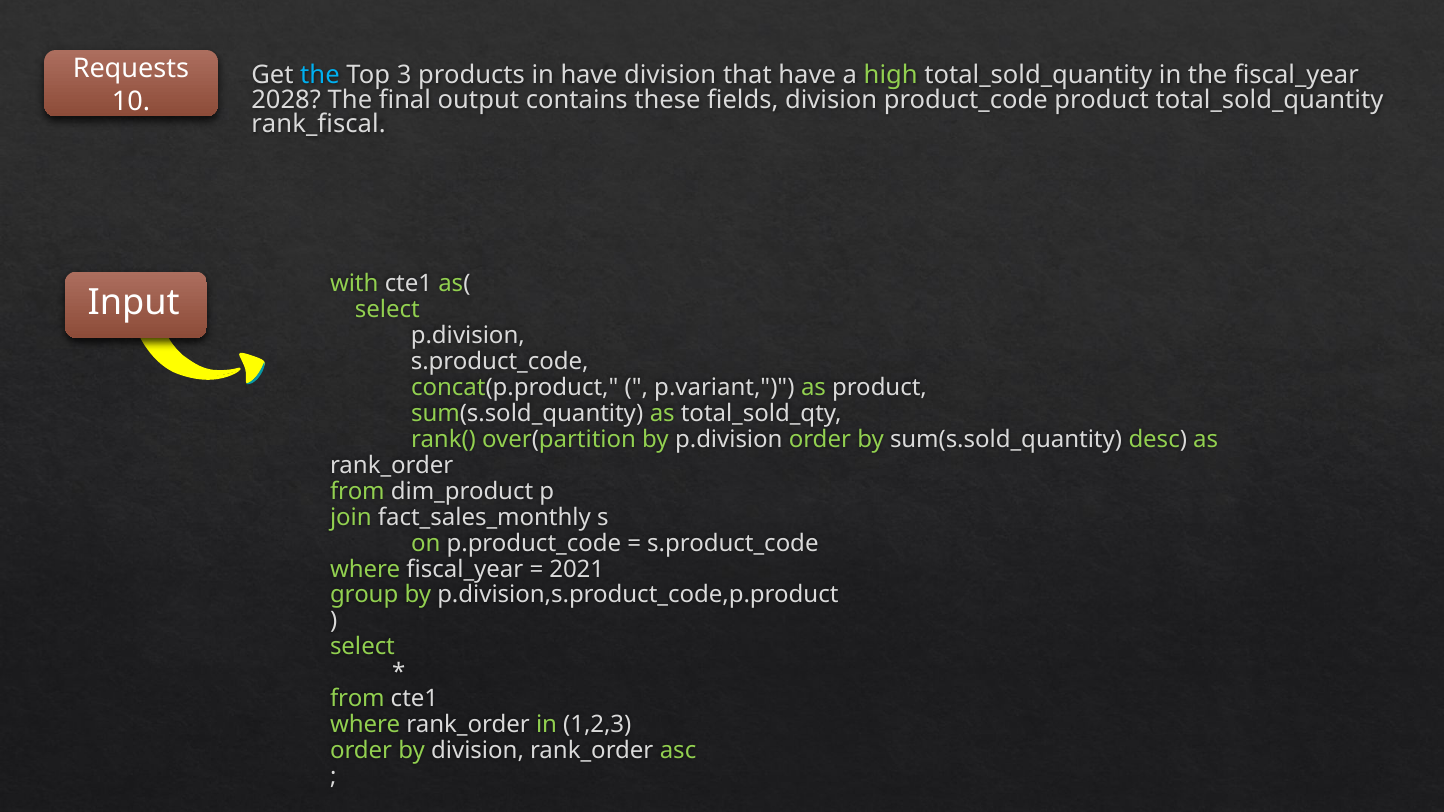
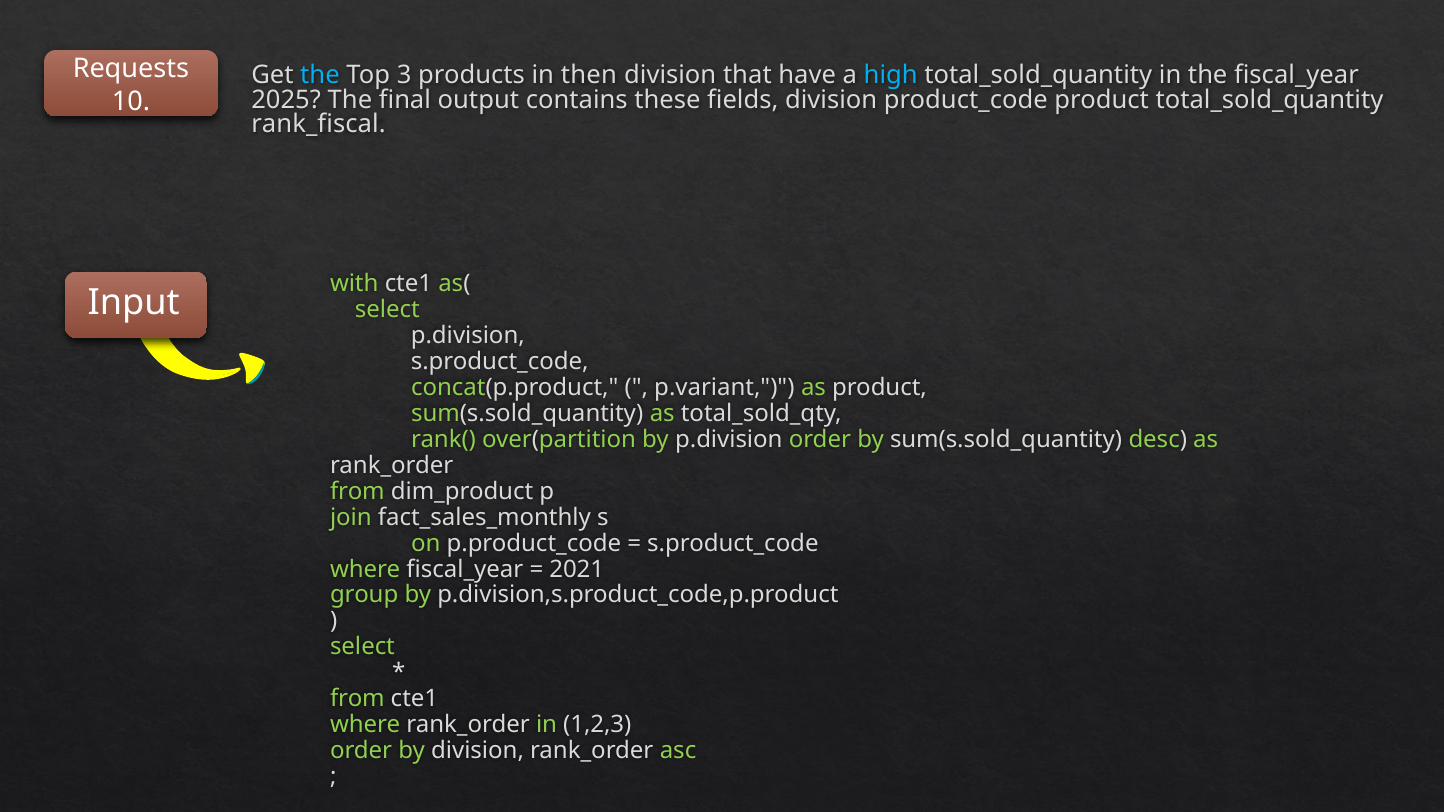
in have: have -> then (589, 75)
high colour: light green -> light blue (891, 75)
2028: 2028 -> 2025 (286, 100)
